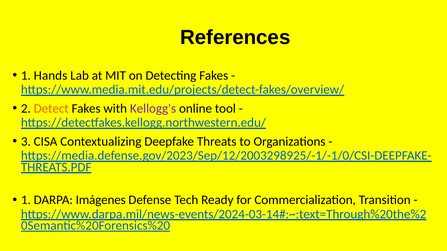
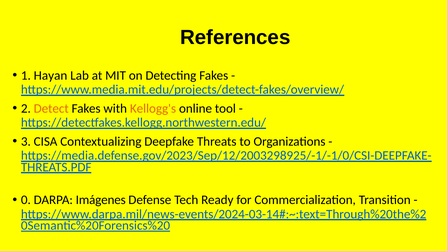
Hands: Hands -> Hayan (51, 76)
Kellogg's colour: purple -> orange (153, 109)
1: 1 -> 0 (26, 200)
